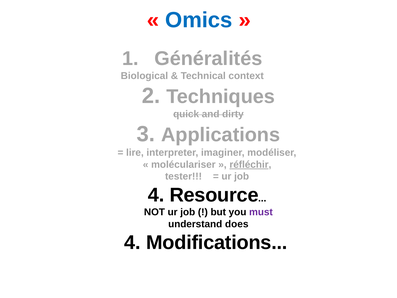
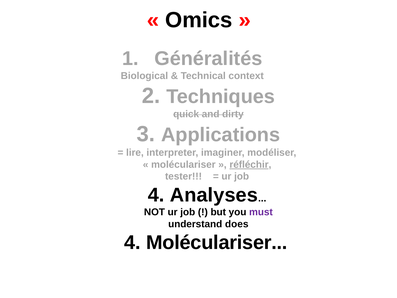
Omics colour: blue -> black (199, 20)
Resource: Resource -> Analyses (214, 195)
4 Modifications: Modifications -> Moléculariser (217, 242)
